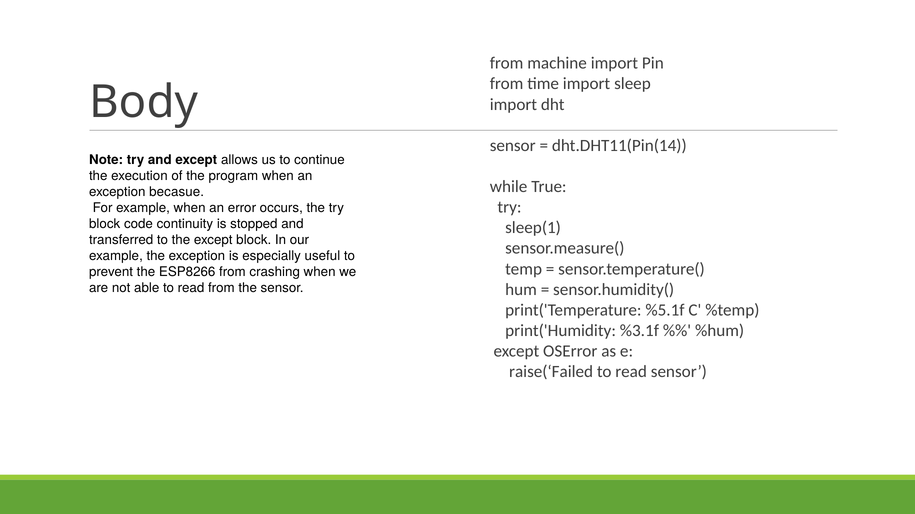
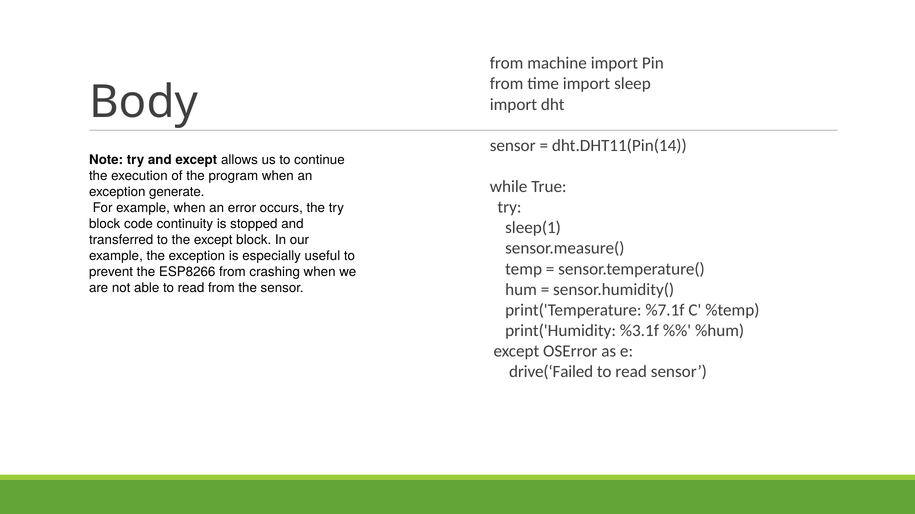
becasue: becasue -> generate (177, 192)
%5.1f: %5.1f -> %7.1f (665, 310)
raise(‘Failed: raise(‘Failed -> drive(‘Failed (551, 372)
